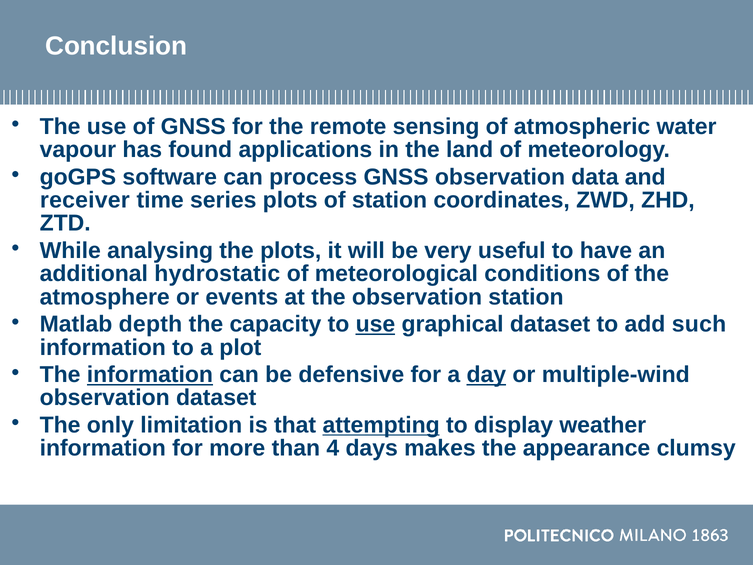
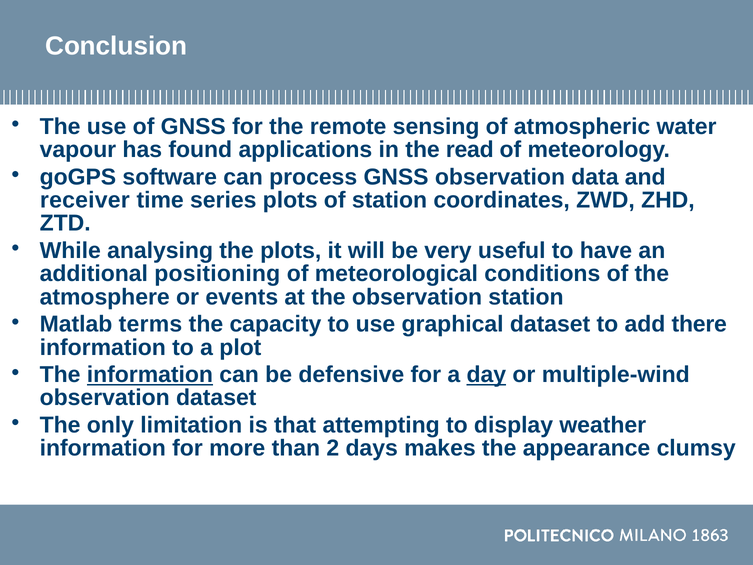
land: land -> read (470, 150)
hydrostatic: hydrostatic -> positioning (217, 274)
depth: depth -> terms (150, 324)
use underline: present -> none (375, 324)
such: such -> there (699, 324)
attempting underline: present -> none (381, 425)
4: 4 -> 2 (333, 448)
